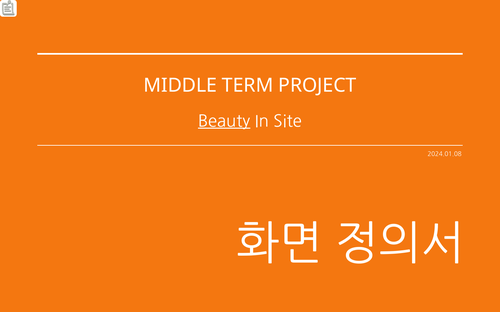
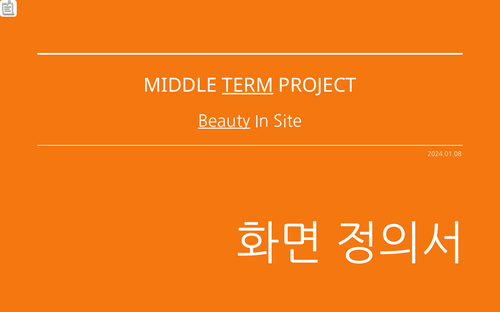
TERM underline: none -> present (248, 85)
